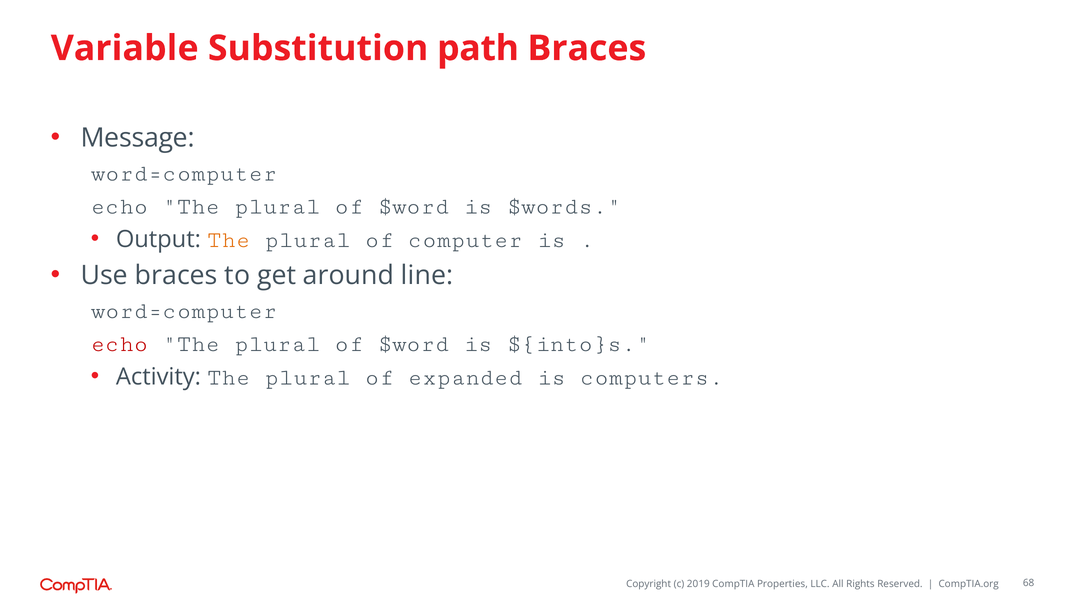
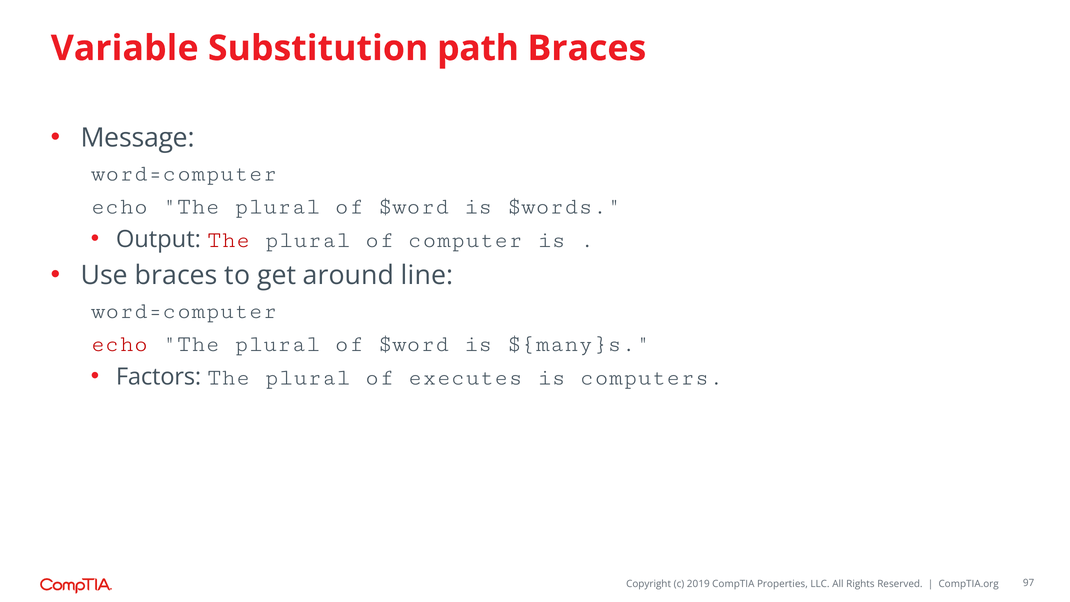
The colour: orange -> red (229, 239)
${into}s: ${into}s -> ${many}s (579, 343)
Activity: Activity -> Factors (159, 377)
expanded: expanded -> executes (465, 377)
68: 68 -> 97 (1029, 583)
